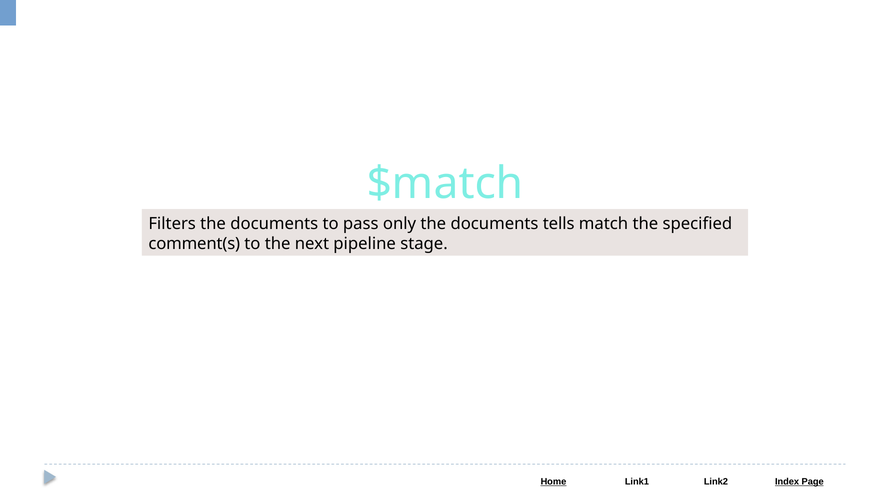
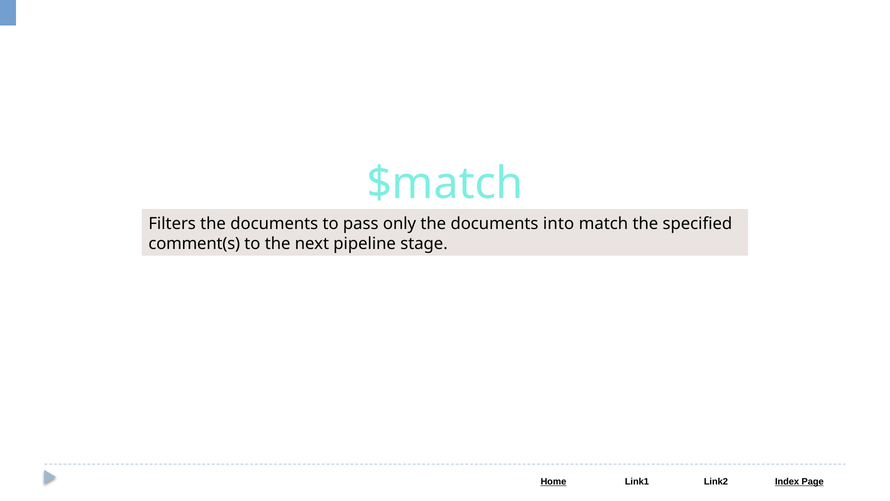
tells: tells -> into (559, 223)
